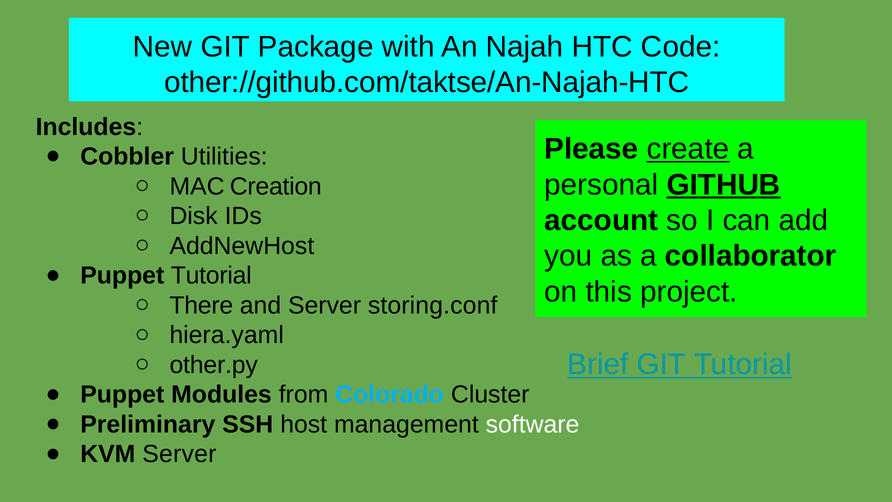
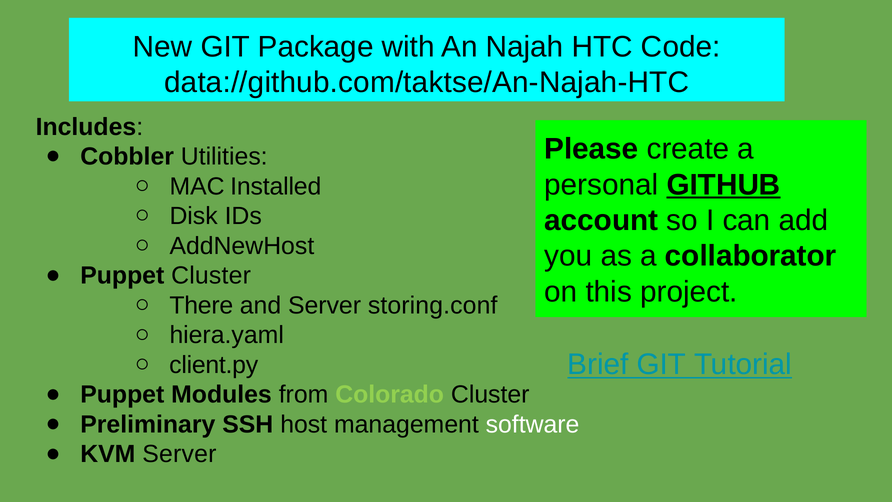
other://github.com/taktse/An-Najah-HTC: other://github.com/taktse/An-Najah-HTC -> data://github.com/taktse/An-Najah-HTC (427, 82)
create underline: present -> none (688, 149)
Creation: Creation -> Installed (276, 186)
Puppet Tutorial: Tutorial -> Cluster (211, 276)
other.py: other.py -> client.py (214, 365)
Colorado colour: light blue -> light green (390, 395)
